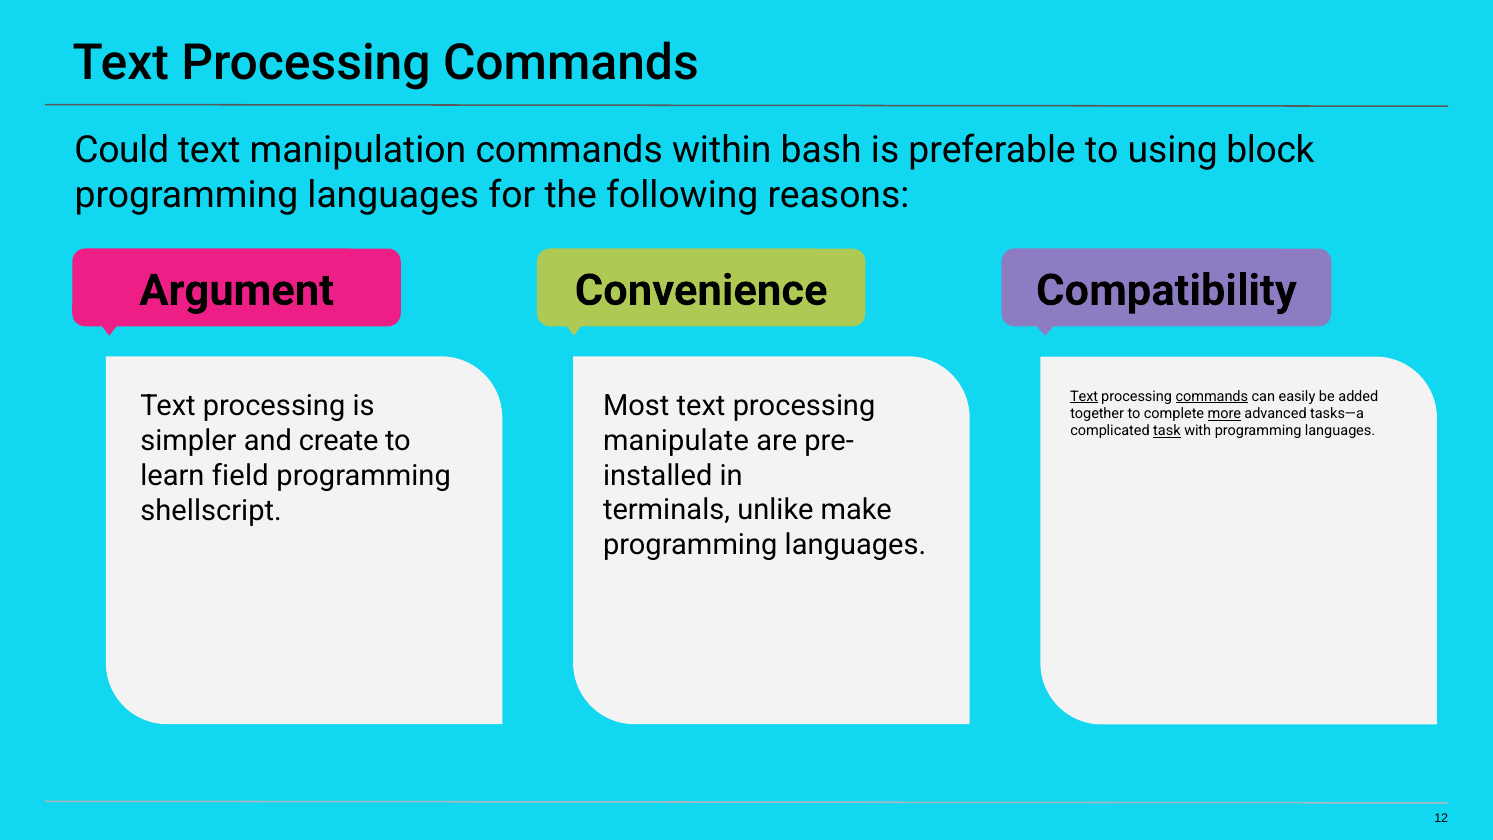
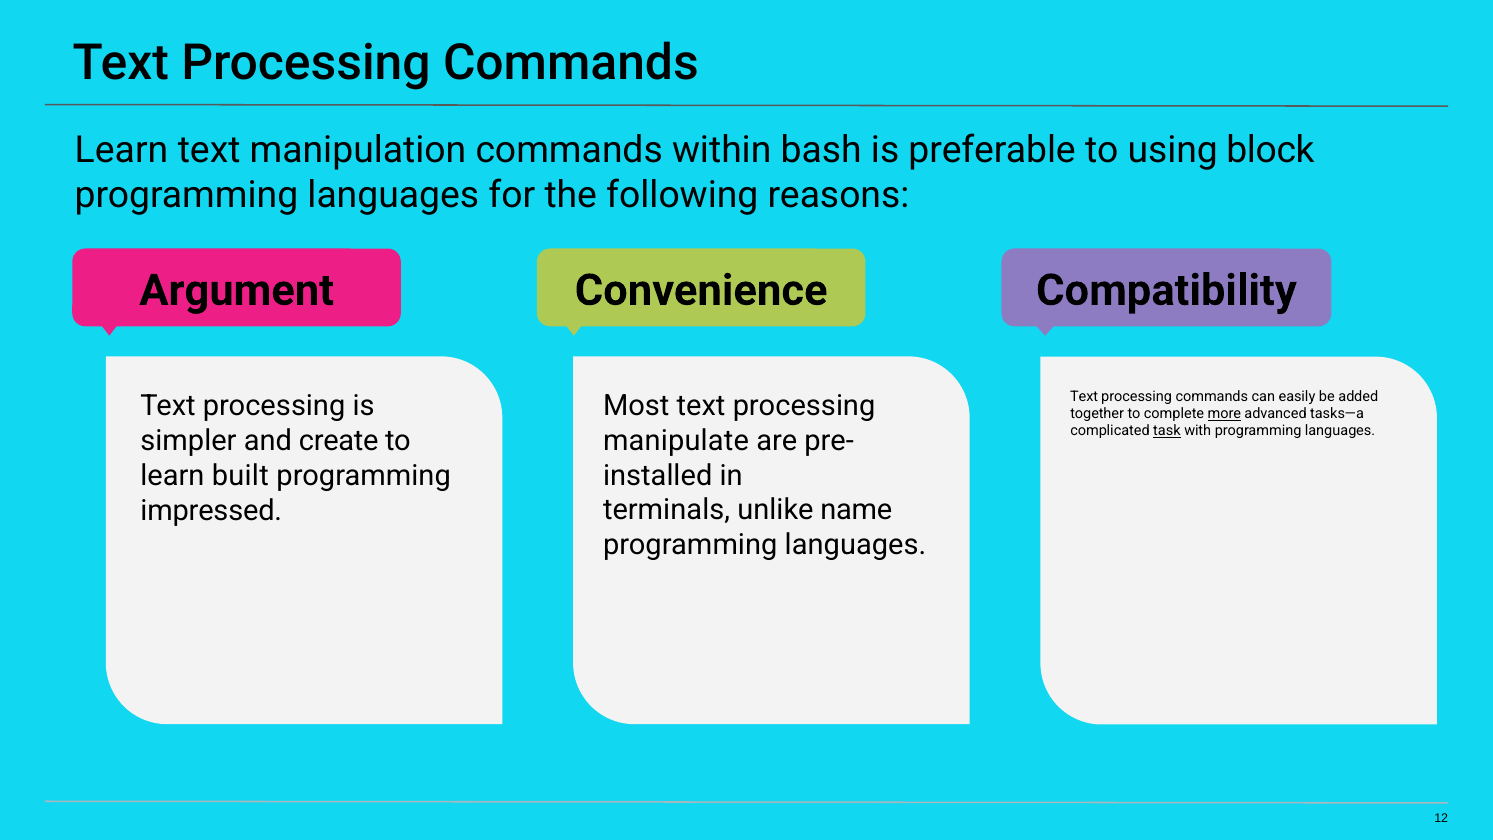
Could: Could -> Learn (121, 150)
Text underline: present -> none (1084, 396)
commands underline: present -> none (1212, 396)
field: field -> built (240, 476)
make: make -> name (856, 510)
shellscript: shellscript -> impressed (211, 510)
